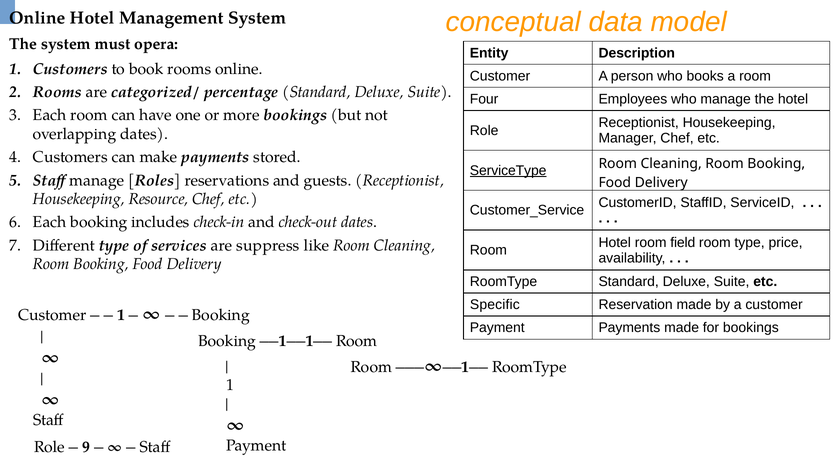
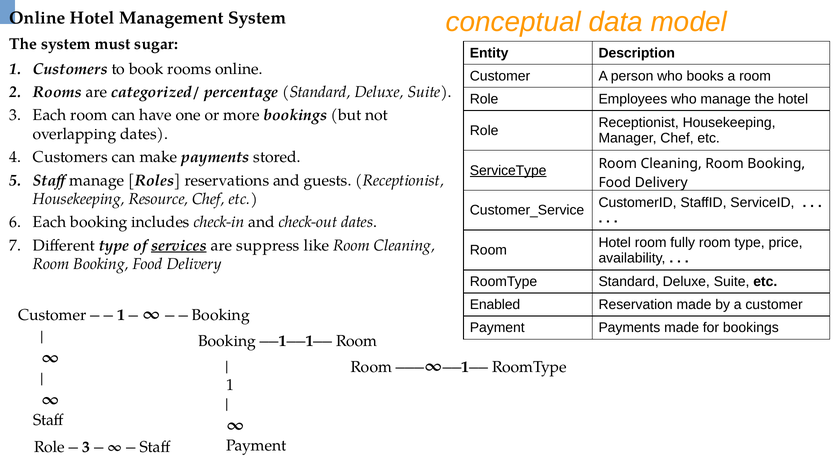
opera: opera -> sugar (156, 44)
Four: Four -> Role (484, 99)
field: field -> fully (683, 242)
services underline: none -> present (179, 245)
Specific: Specific -> Enabled (495, 304)
9: 9 -> 3 (86, 447)
